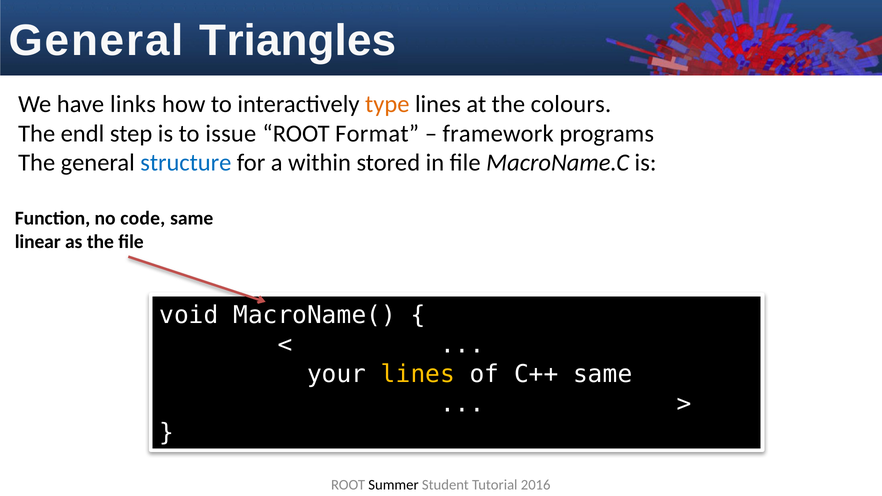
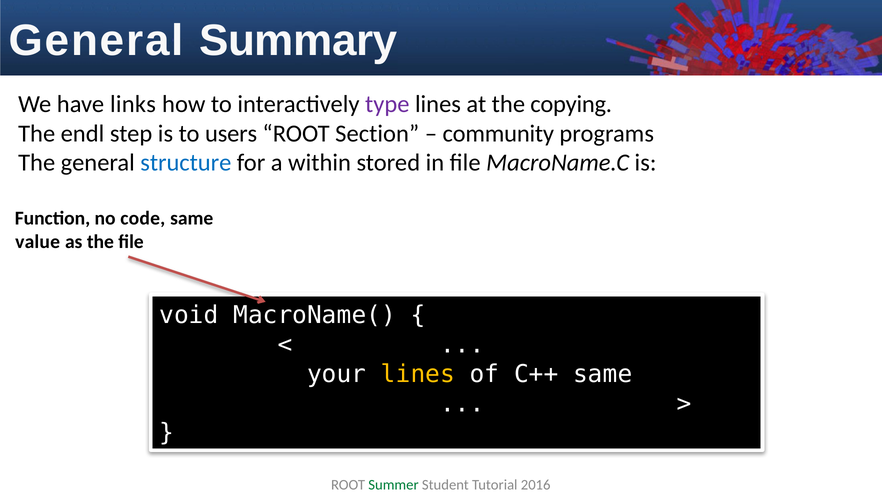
Triangles: Triangles -> Summary (298, 41)
type colour: orange -> purple (387, 104)
colours: colours -> copying (571, 104)
issue: issue -> users (231, 133)
Format: Format -> Section (377, 133)
framework: framework -> community (498, 133)
linear: linear -> value (38, 242)
Summer colour: black -> green (393, 485)
